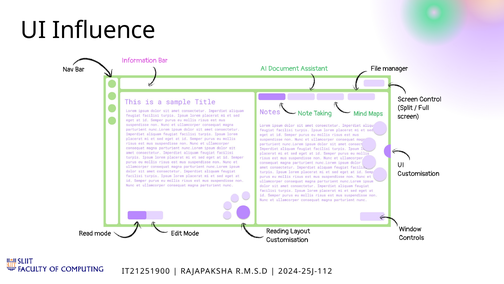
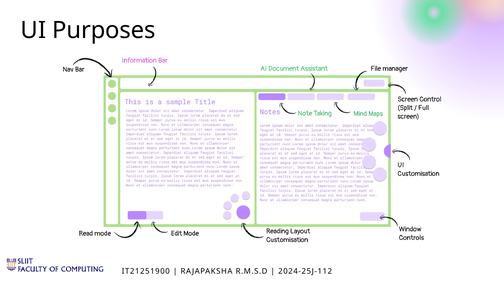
Influence: Influence -> Purposes (104, 30)
